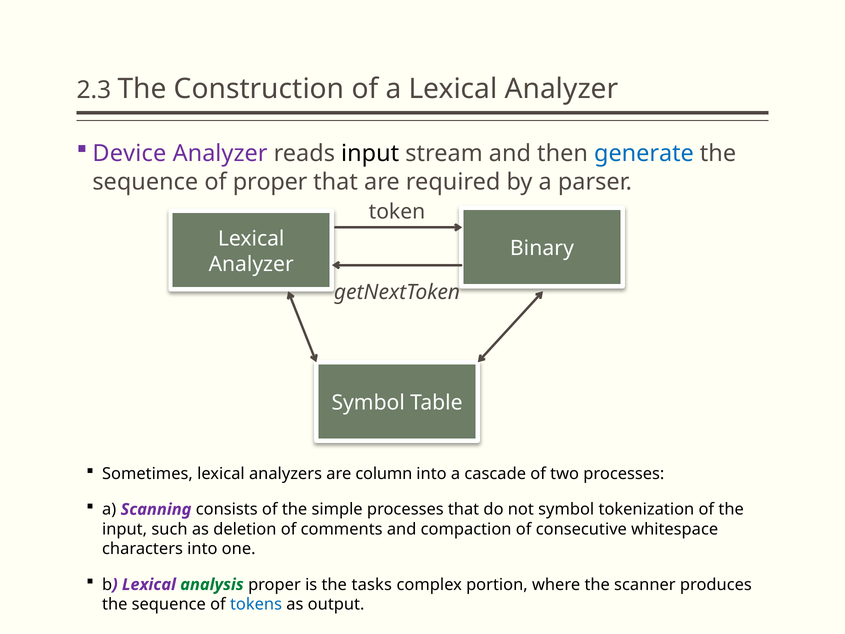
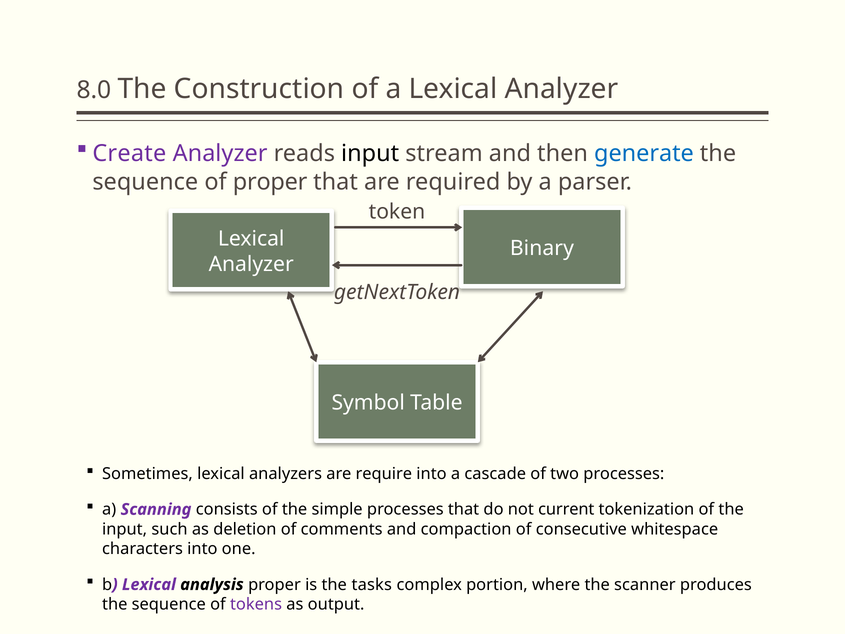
2.3: 2.3 -> 8.0 (94, 90)
Device: Device -> Create (129, 153)
column: column -> require (384, 474)
not symbol: symbol -> current (566, 509)
analysis colour: green -> black (212, 584)
tokens colour: blue -> purple (256, 604)
